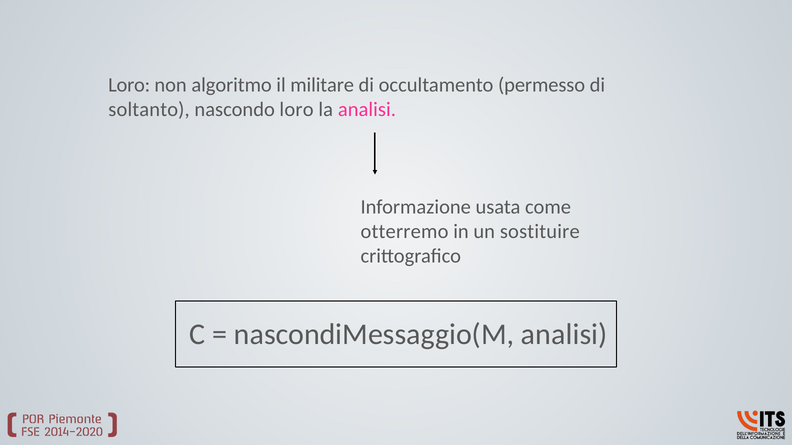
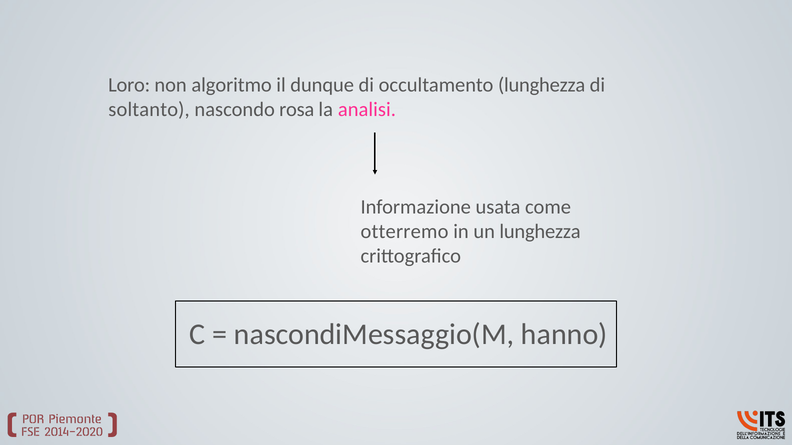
militare: militare -> dunque (322, 85)
occultamento permesso: permesso -> lunghezza (542, 85)
nascondo loro: loro -> rosa (297, 110)
un sostituire: sostituire -> lunghezza (540, 232)
nascondiMessaggio(M analisi: analisi -> hanno (564, 335)
